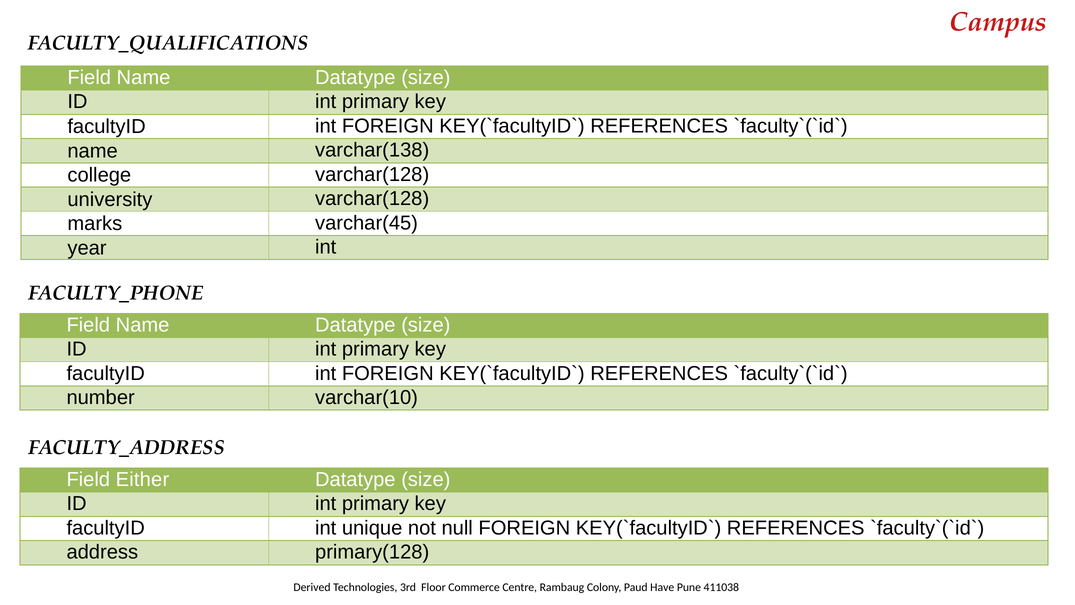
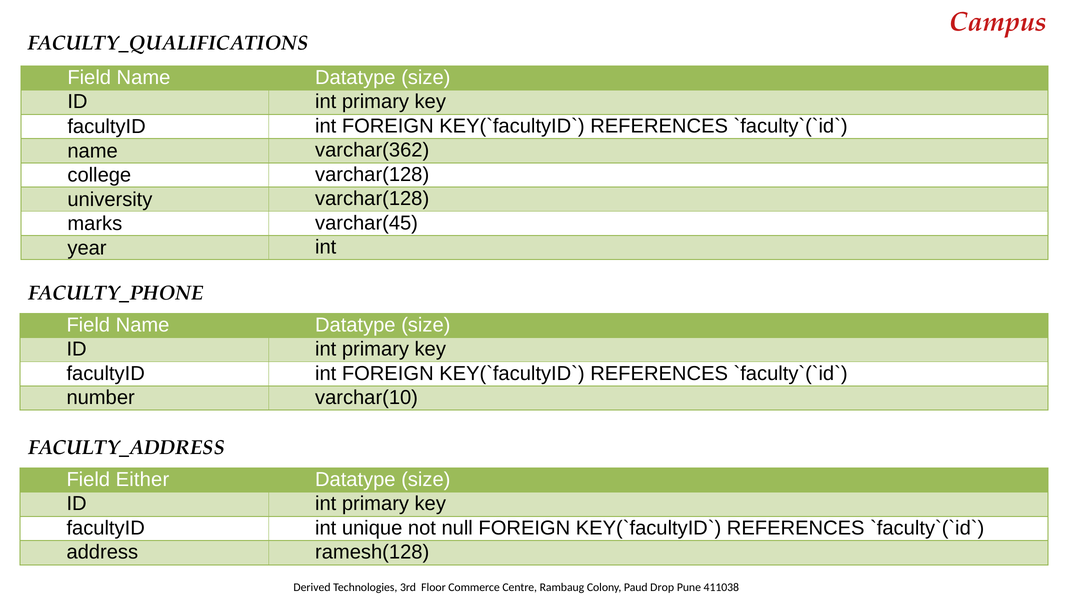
varchar(138: varchar(138 -> varchar(362 (372, 150)
primary(128: primary(128 -> ramesh(128 (372, 552)
Have: Have -> Drop (662, 587)
